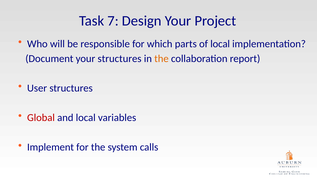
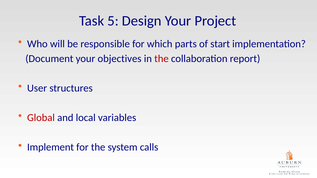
7: 7 -> 5 (113, 21)
of local: local -> start (220, 44)
your structures: structures -> objectives (120, 59)
the colour: orange -> red (161, 59)
